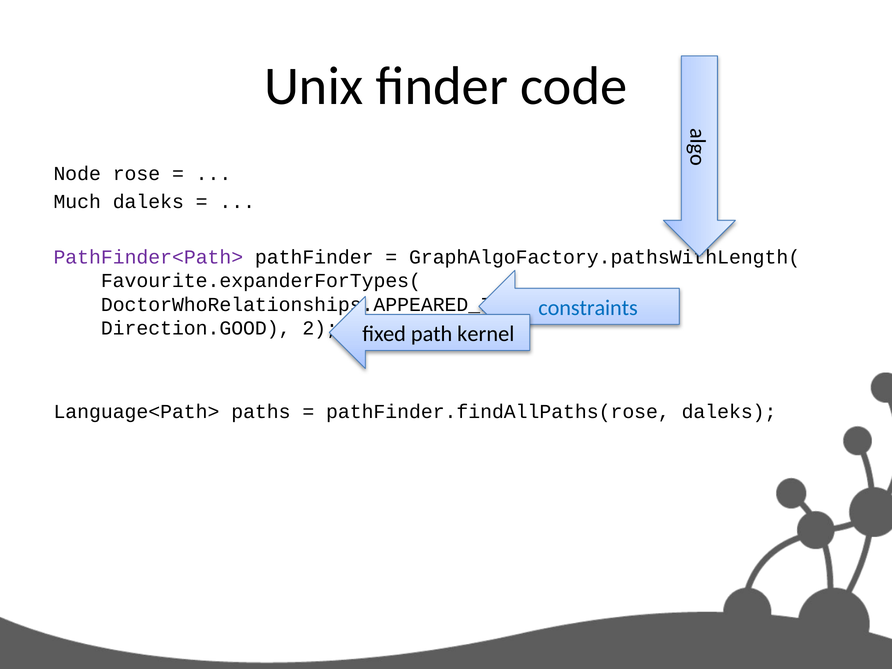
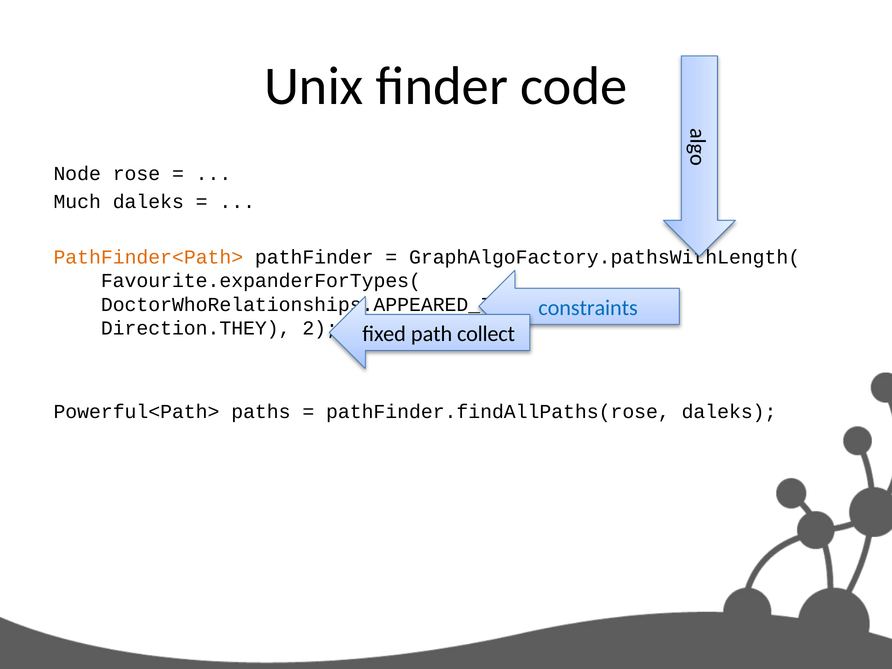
PathFinder<Path> colour: purple -> orange (148, 257)
Direction.GOOD: Direction.GOOD -> Direction.THEY (196, 328)
kernel: kernel -> collect (486, 334)
Language<Path>: Language<Path> -> Powerful<Path> (136, 412)
